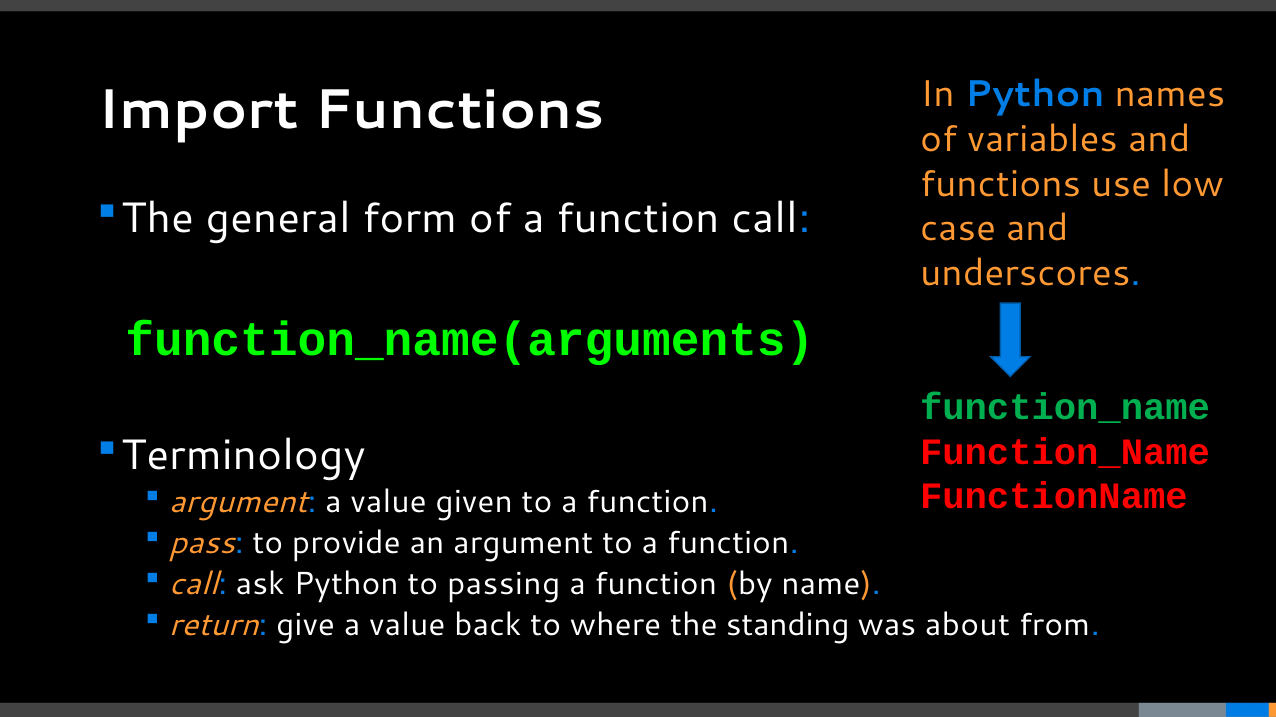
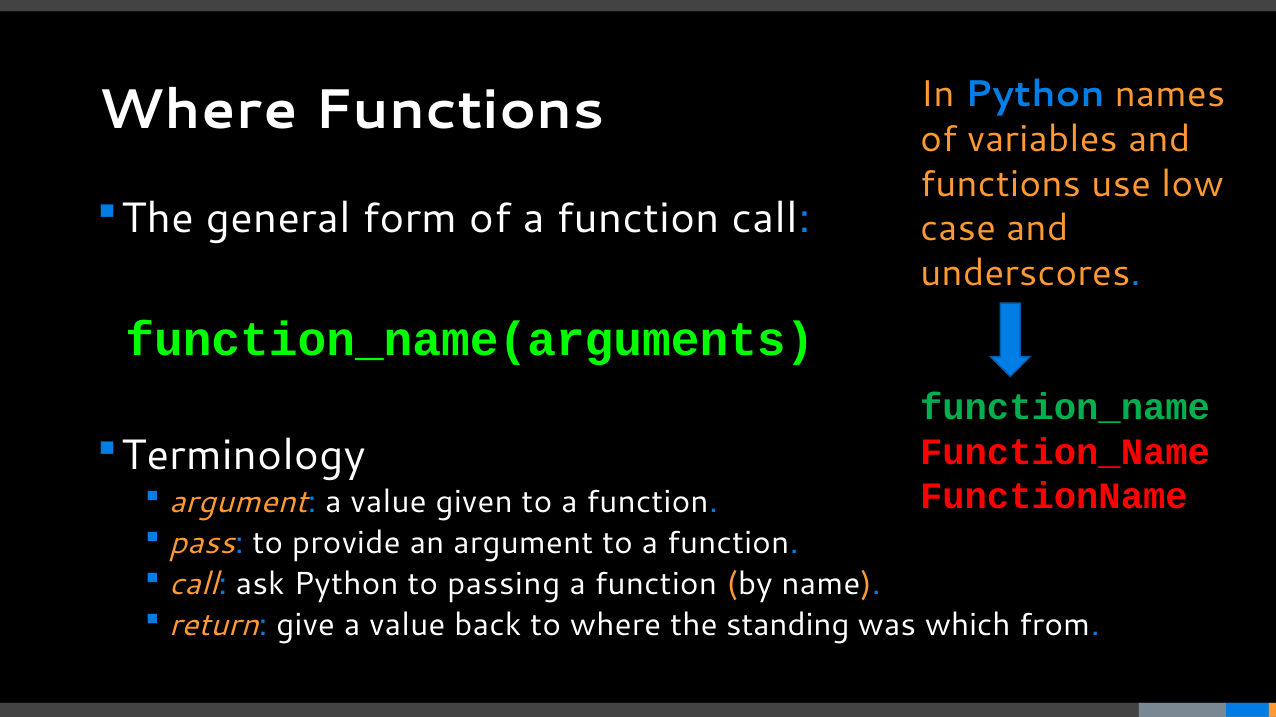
Import: Import -> Where (198, 111)
about: about -> which (968, 626)
